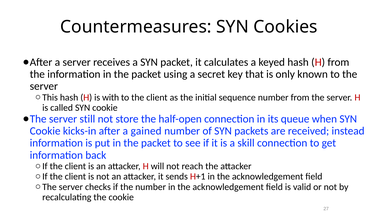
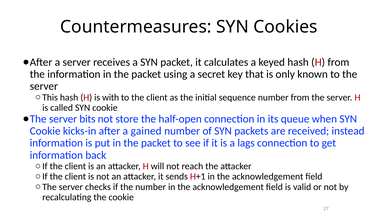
still: still -> bits (87, 119)
skill: skill -> lags (246, 143)
